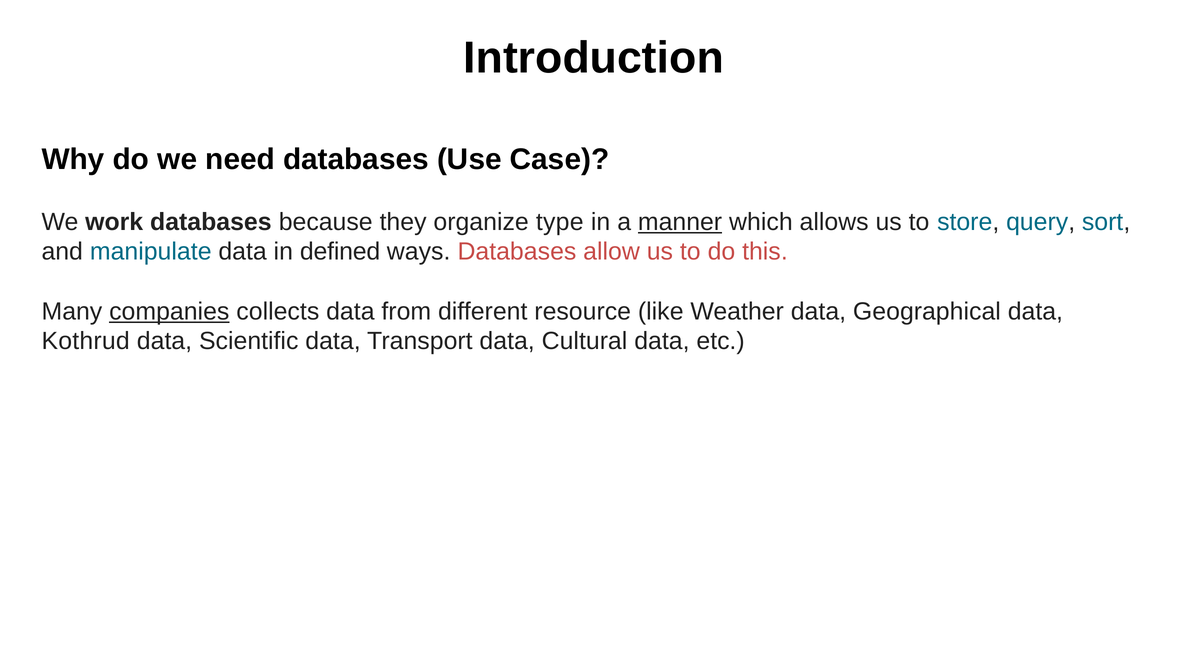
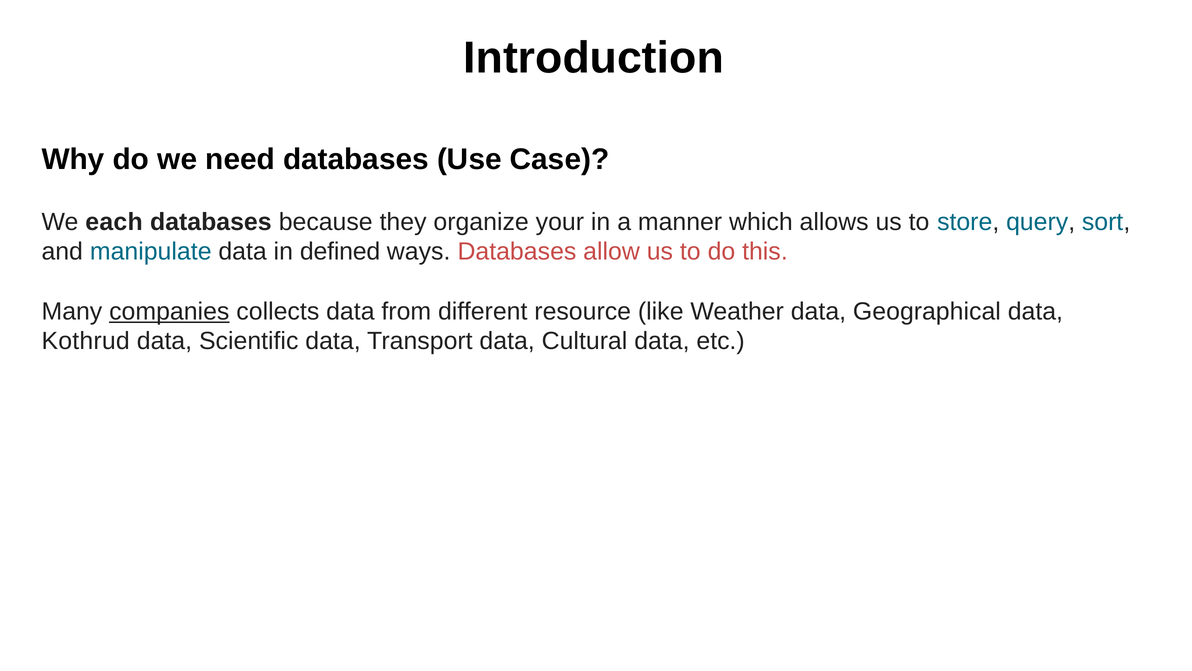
work: work -> each (114, 222)
type: type -> your (560, 222)
manner underline: present -> none (680, 222)
